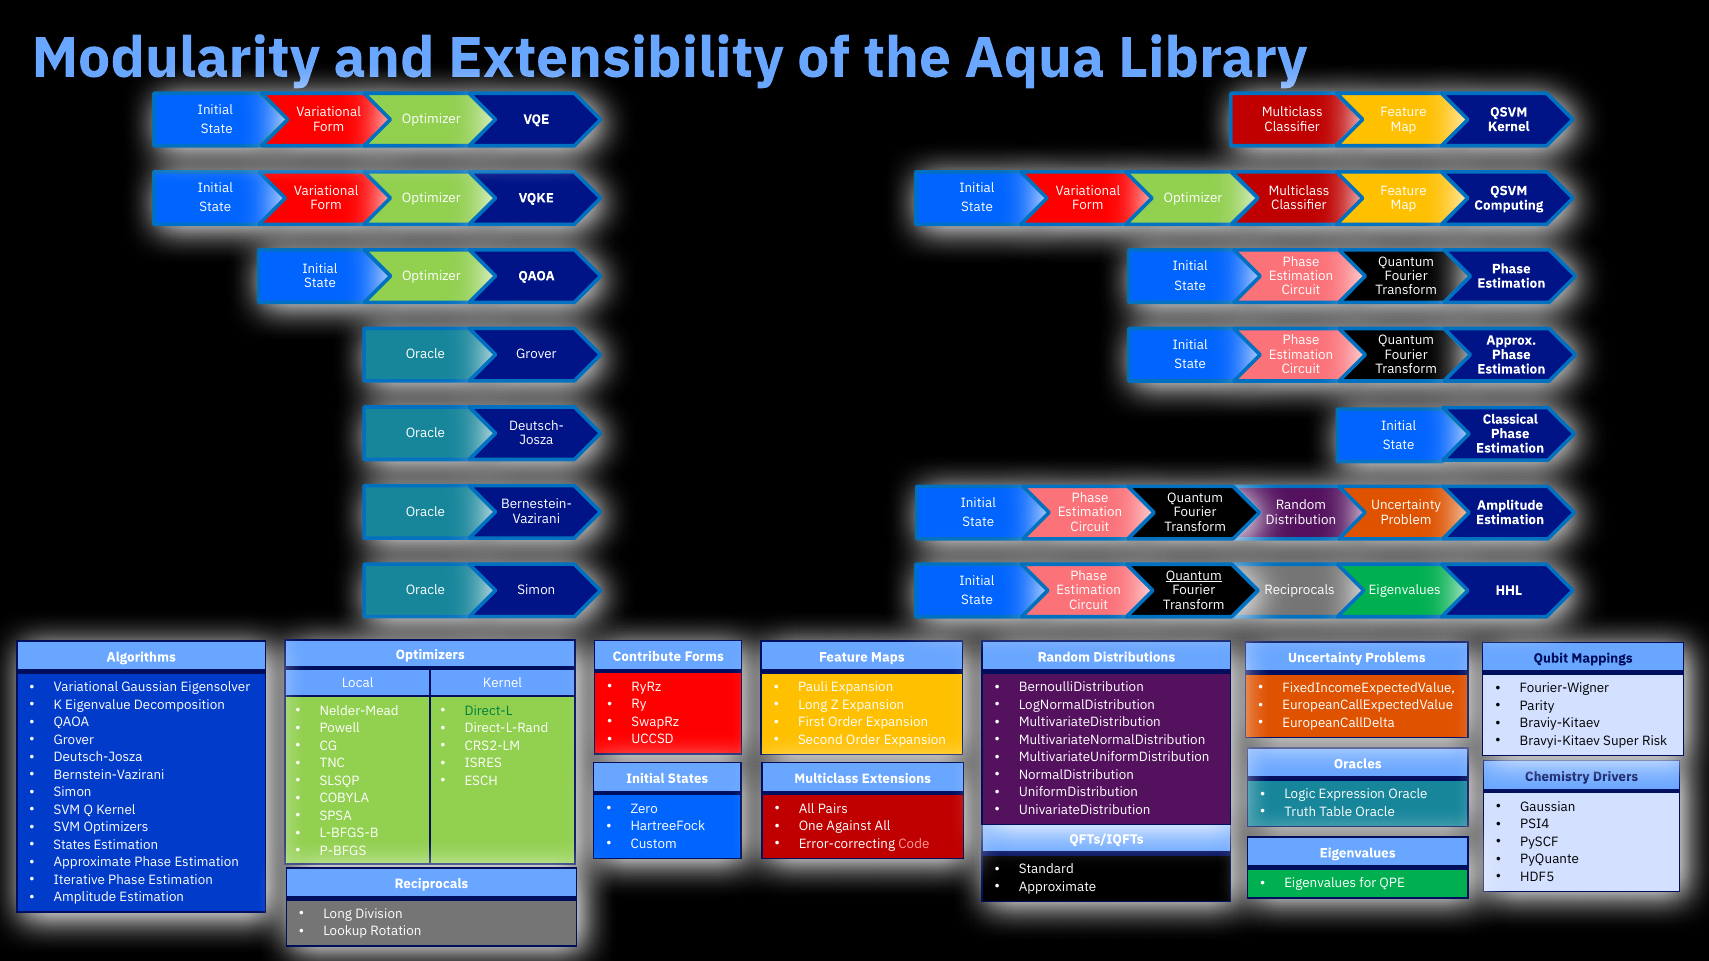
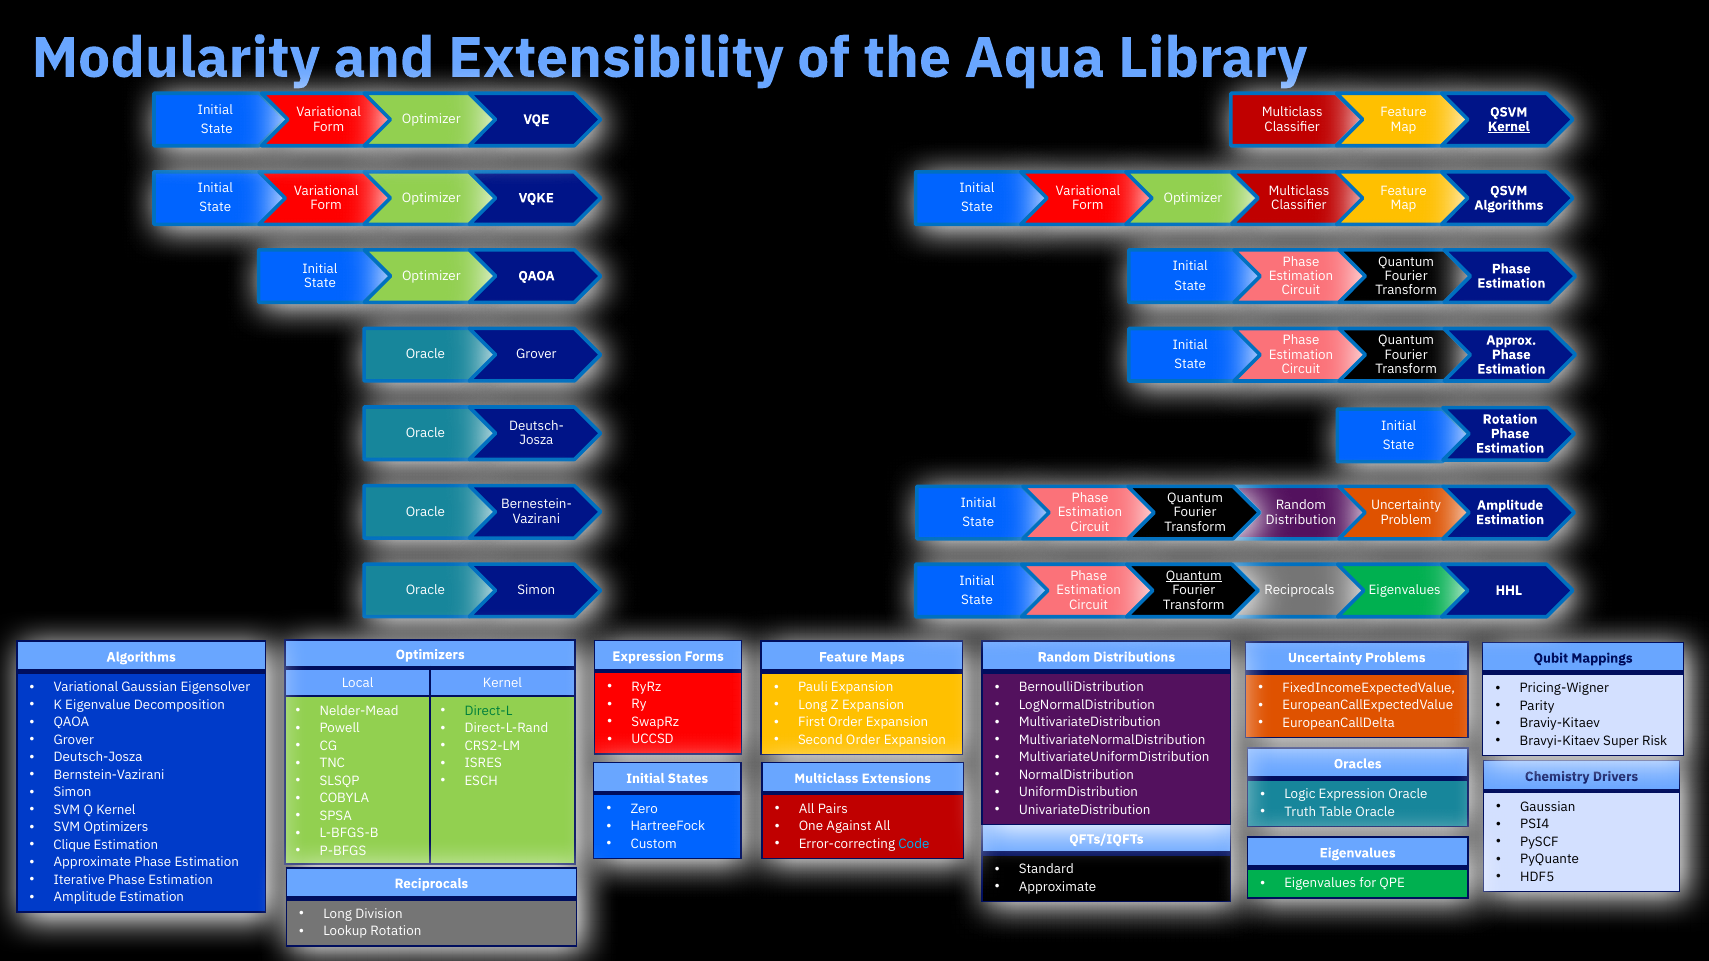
Kernel underline: none -> present (1509, 127)
Computing: Computing -> Algorithms (1509, 205)
Classical: Classical -> Rotation (1510, 419)
Contribute: Contribute -> Expression (647, 657)
Fourier-Wigner: Fourier-Wigner -> Pricing-Wigner (1564, 689)
Code colour: pink -> light blue (914, 844)
States: States -> Clique (72, 845)
